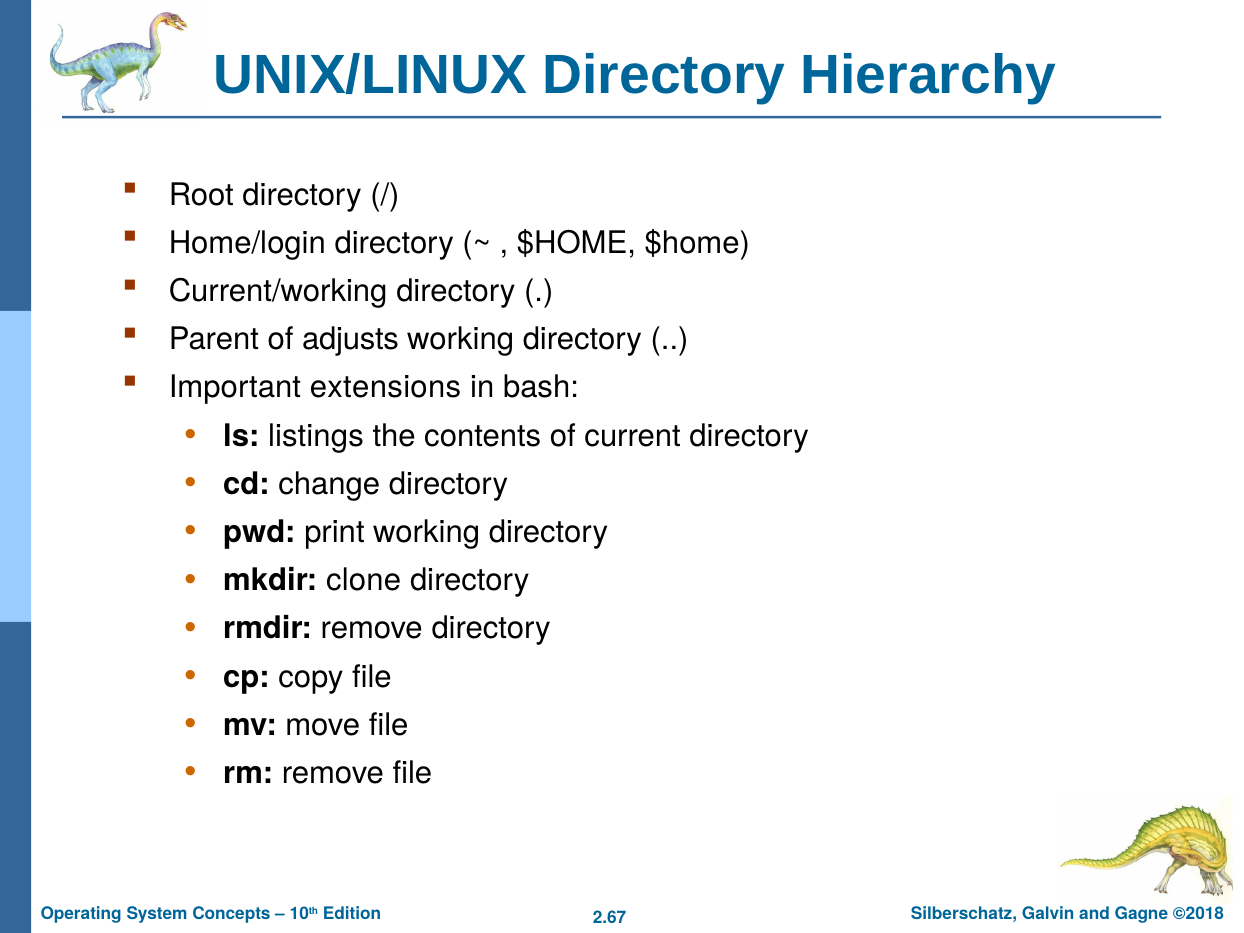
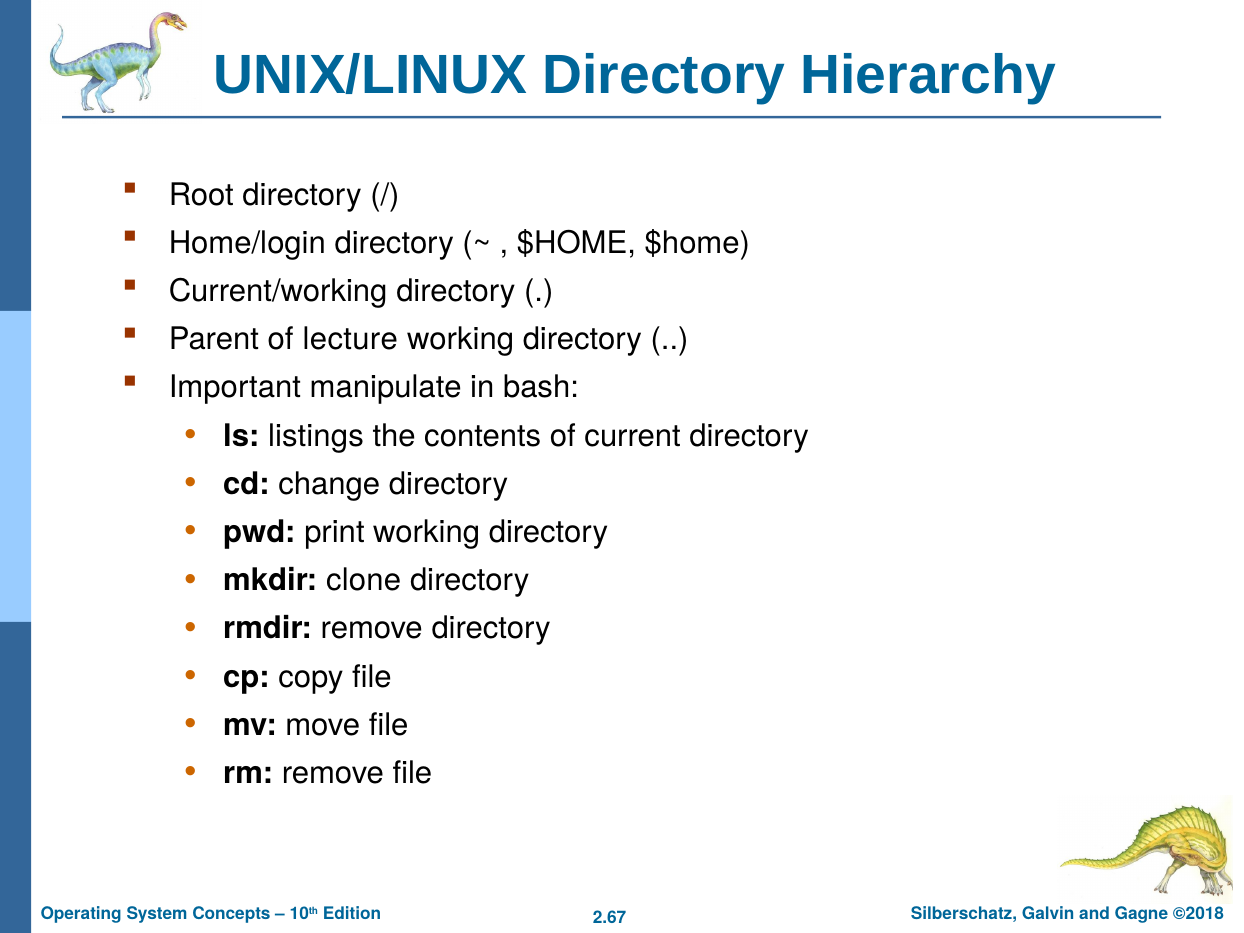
adjusts: adjusts -> lecture (350, 339)
extensions: extensions -> manipulate (386, 388)
